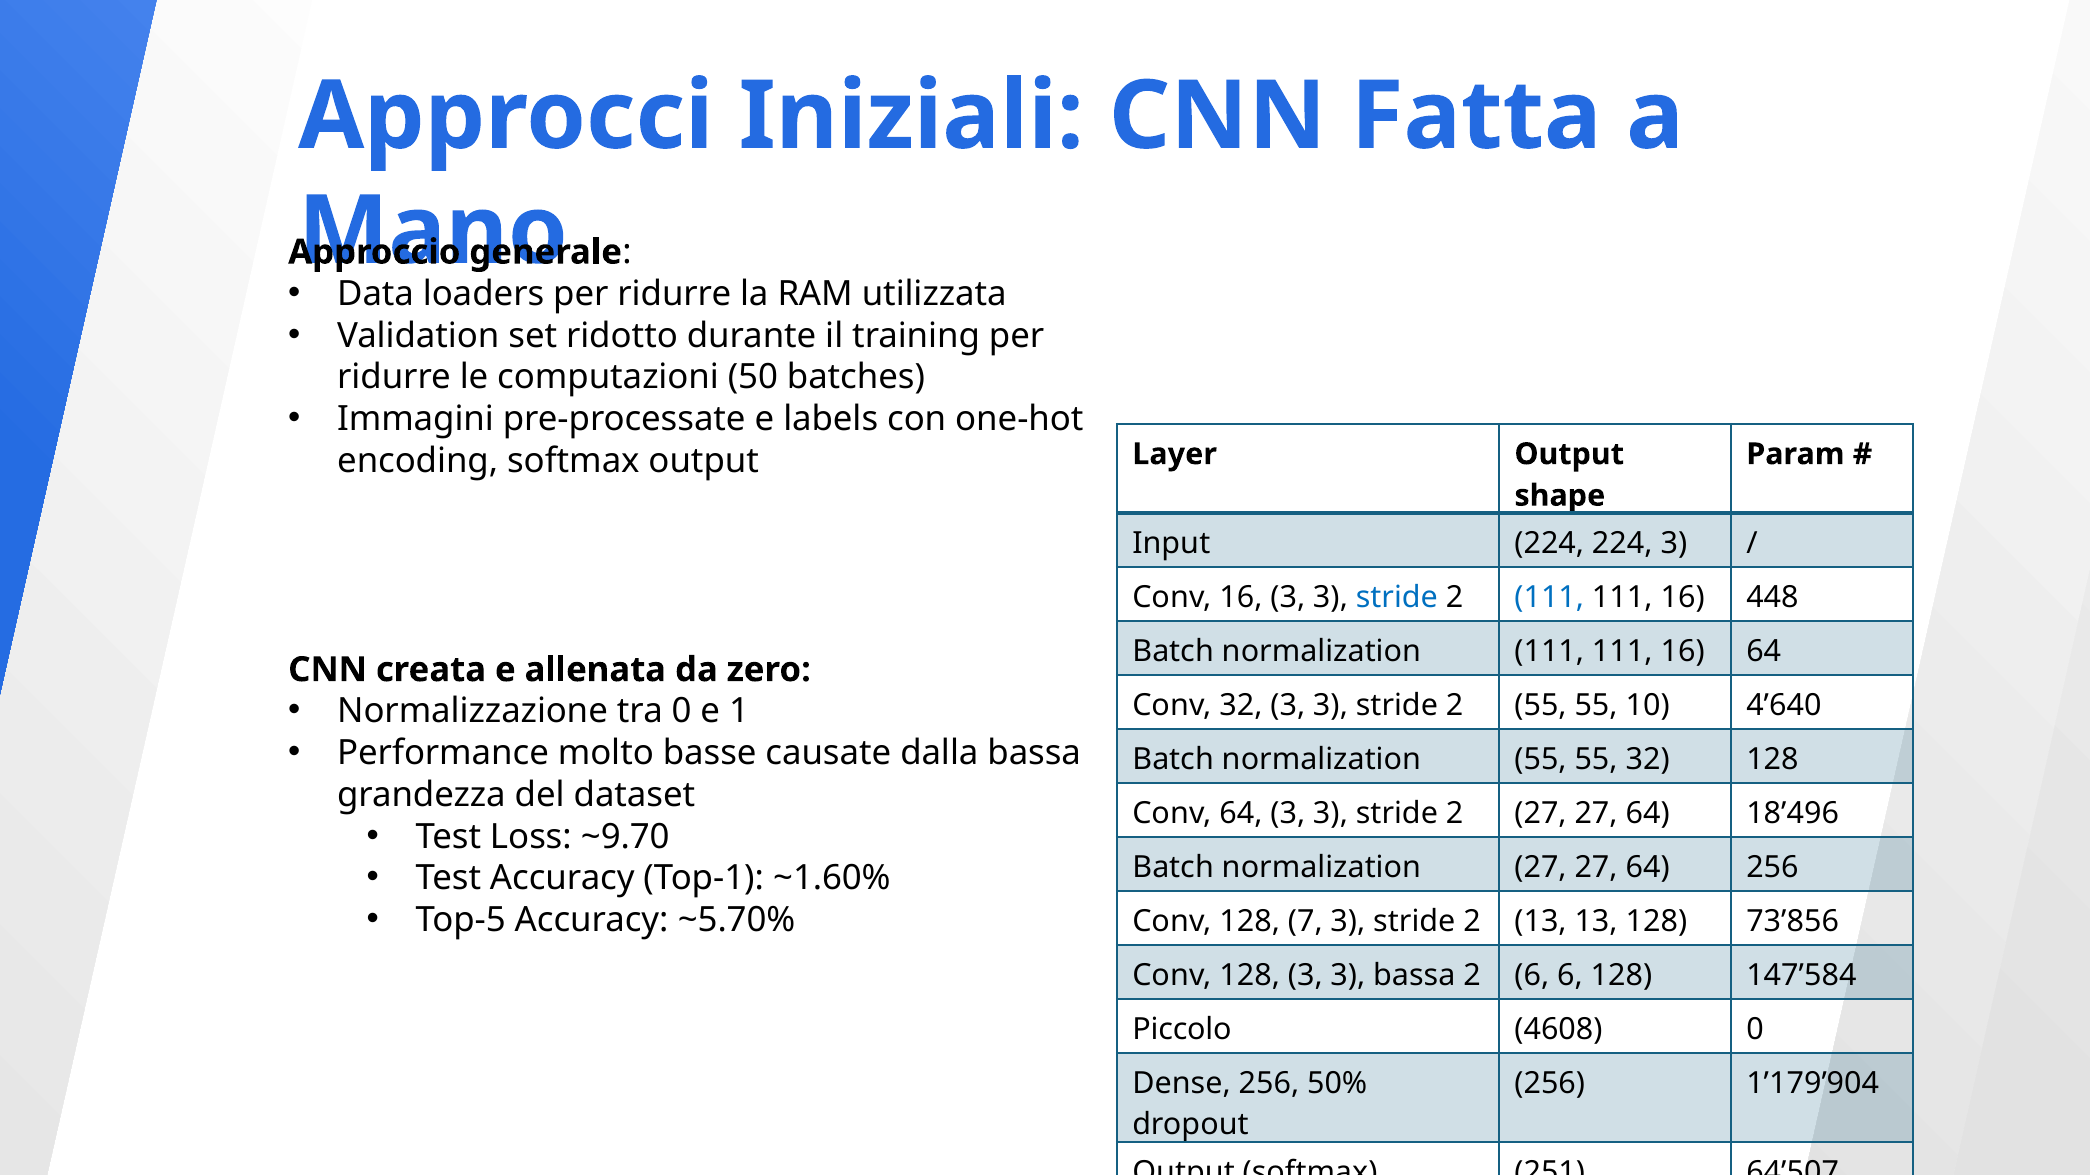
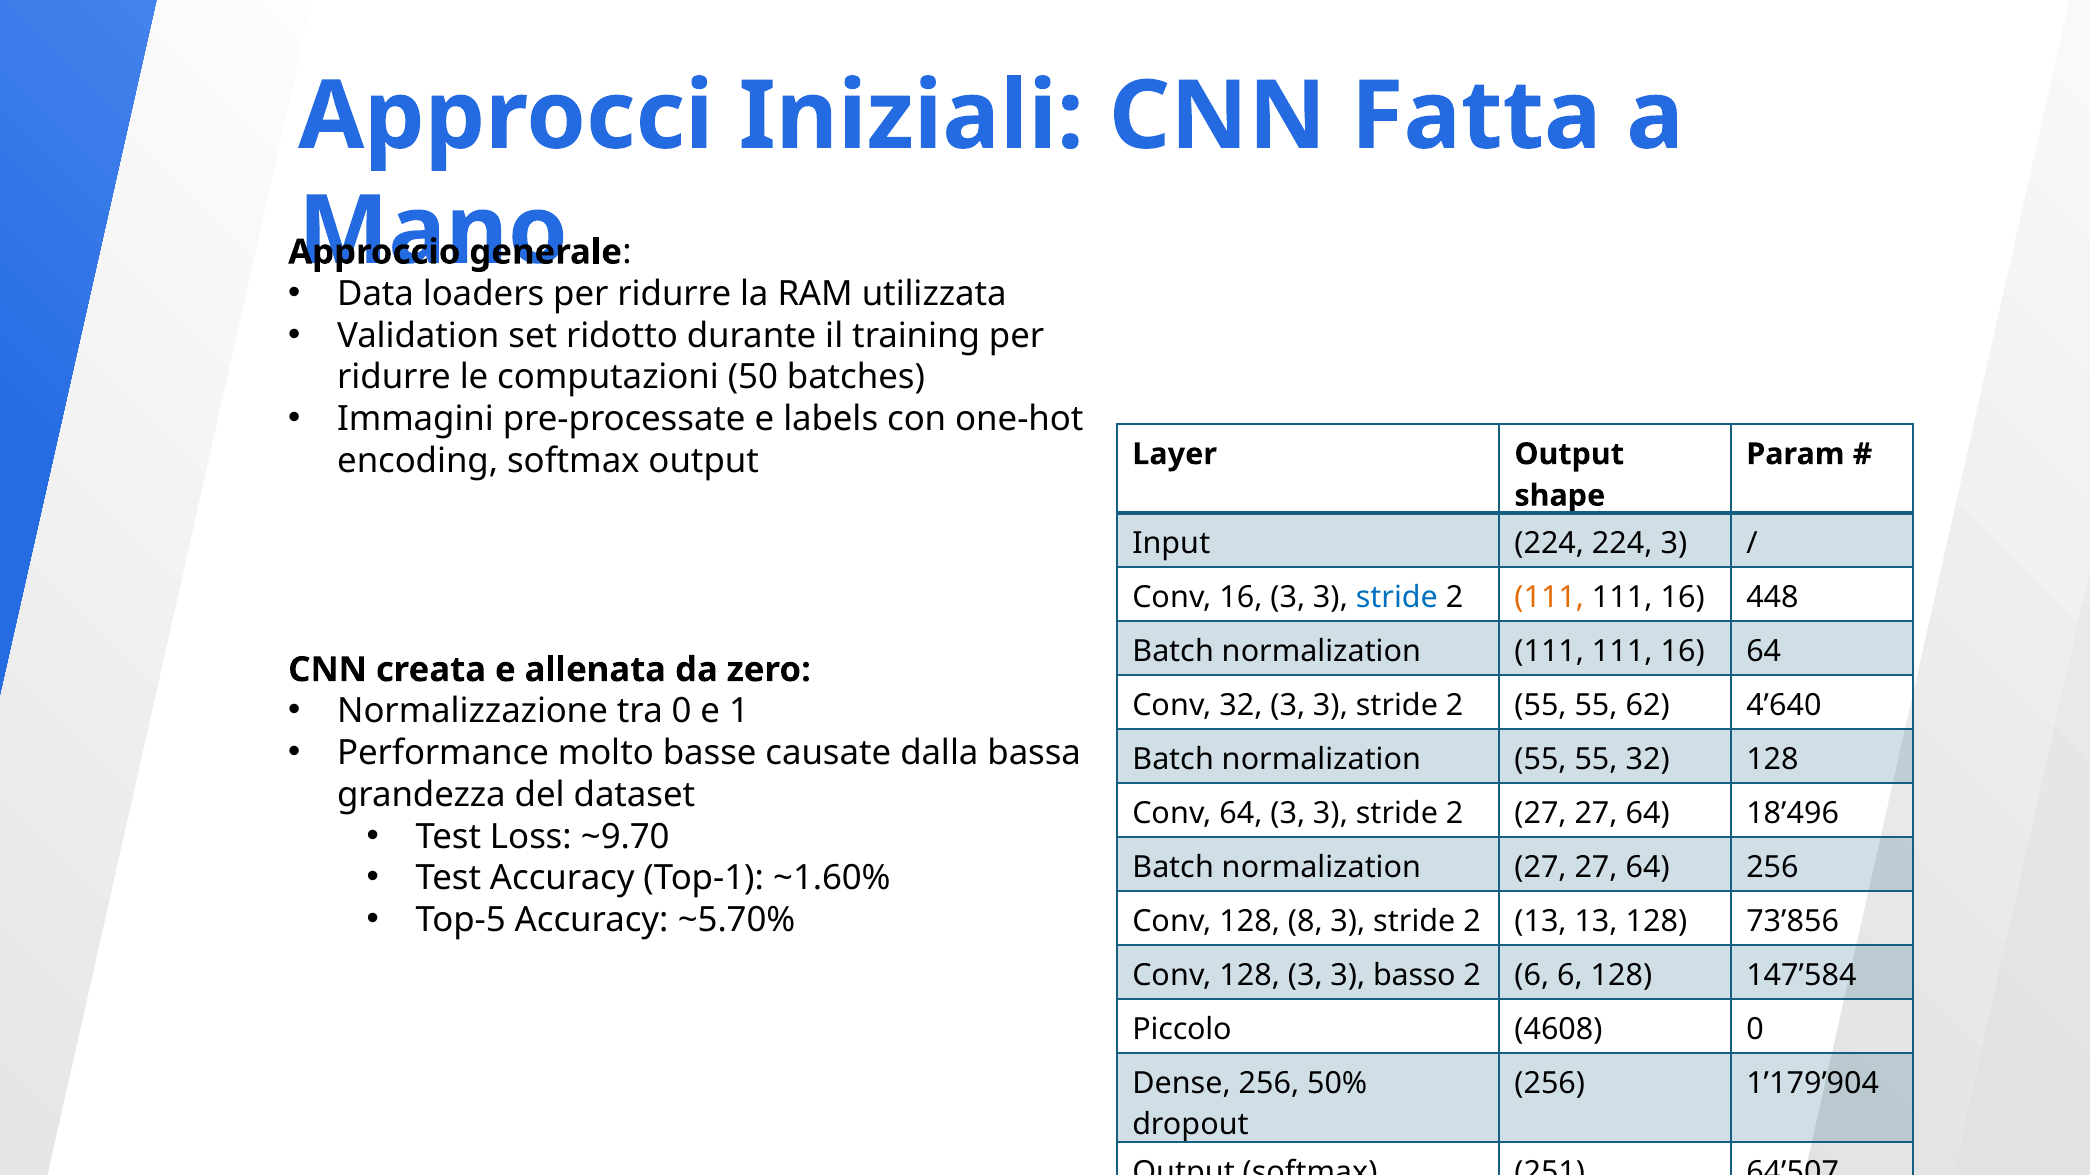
111 colour: blue -> orange (1549, 597)
10: 10 -> 62 (1648, 705)
7: 7 -> 8 (1305, 922)
3 bassa: bassa -> basso (1414, 976)
